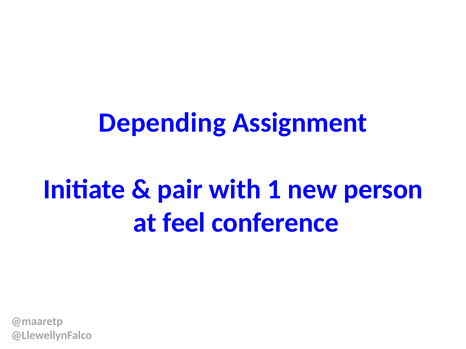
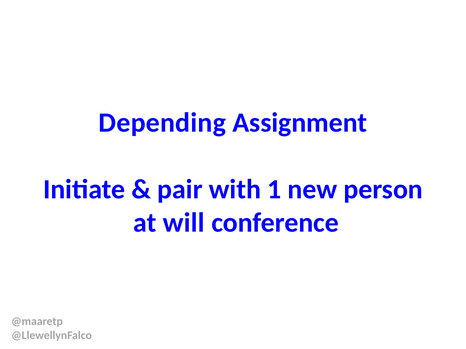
feel: feel -> will (184, 223)
